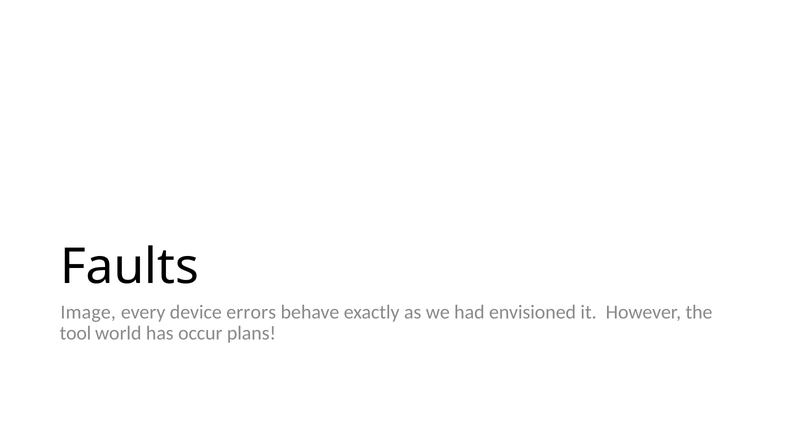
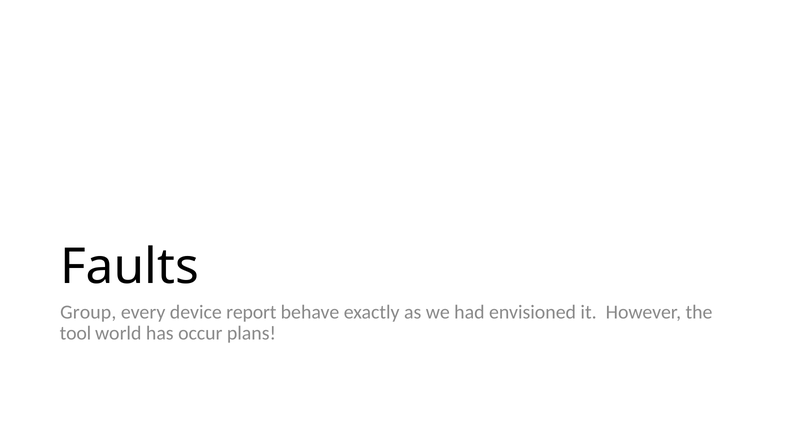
Image: Image -> Group (88, 312)
errors: errors -> report (251, 312)
